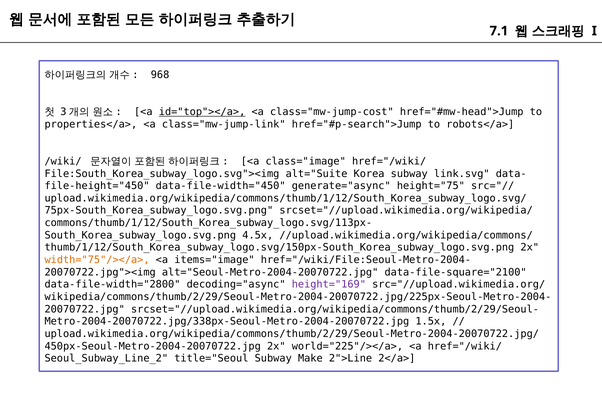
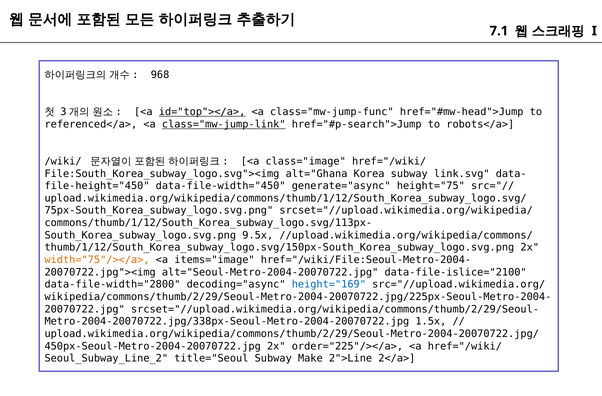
class="mw-jump-cost: class="mw-jump-cost -> class="mw-jump-func (332, 112)
properties</a>: properties</a> -> referenced</a> (91, 124)
class="mw-jump-link underline: none -> present (224, 124)
alt="Suite: alt="Suite -> alt="Ghana (317, 173)
4.5x: 4.5x -> 9.5x (258, 235)
data-file-square="2100: data-file-square="2100 -> data-file-islice="2100 (456, 272)
height="169 colour: purple -> blue (329, 284)
world="225"/></a>: world="225"/></a> -> order="225"/></a> (347, 346)
